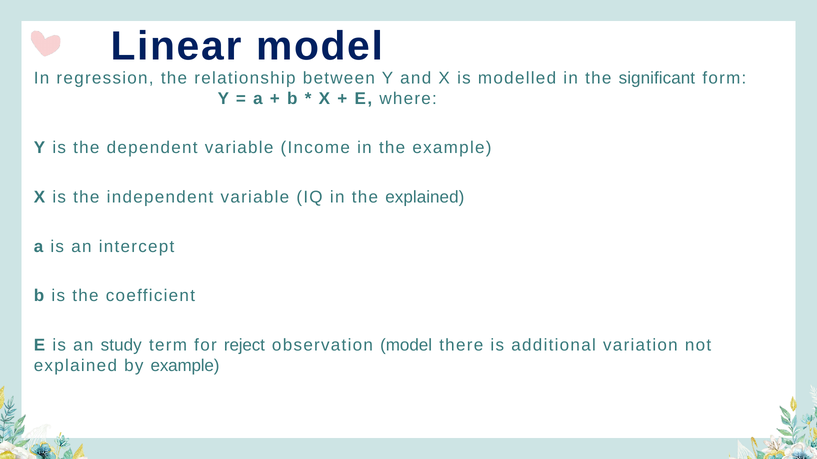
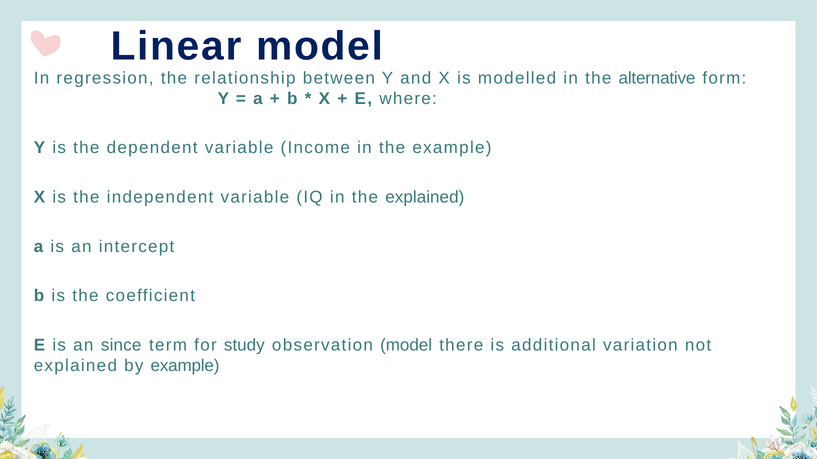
significant: significant -> alternative (657, 78)
study: study -> since (121, 346)
reject: reject -> study (244, 346)
